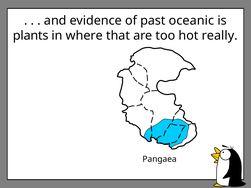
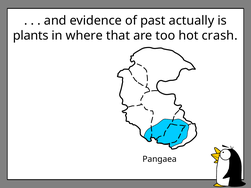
oceanic: oceanic -> actually (191, 21)
really: really -> crash (220, 36)
